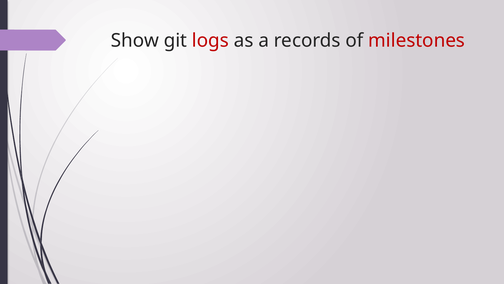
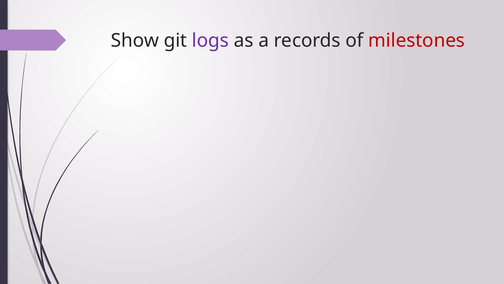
logs colour: red -> purple (210, 40)
